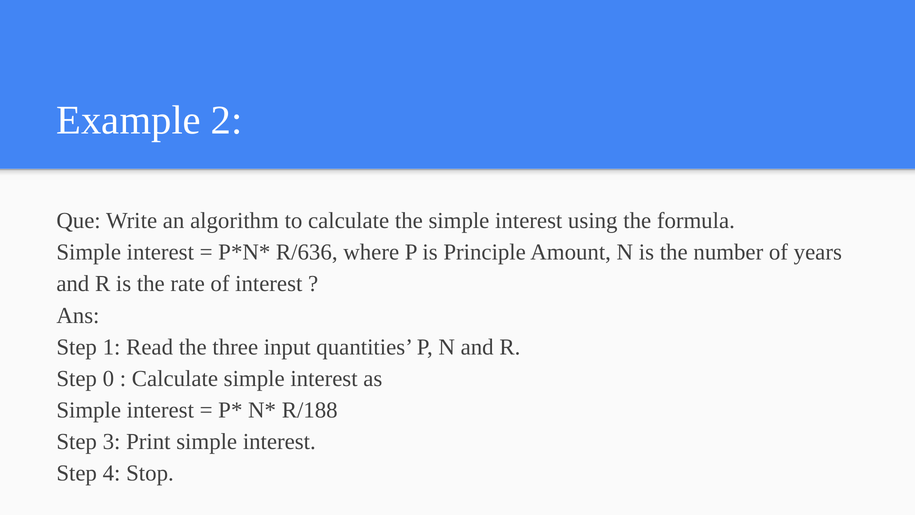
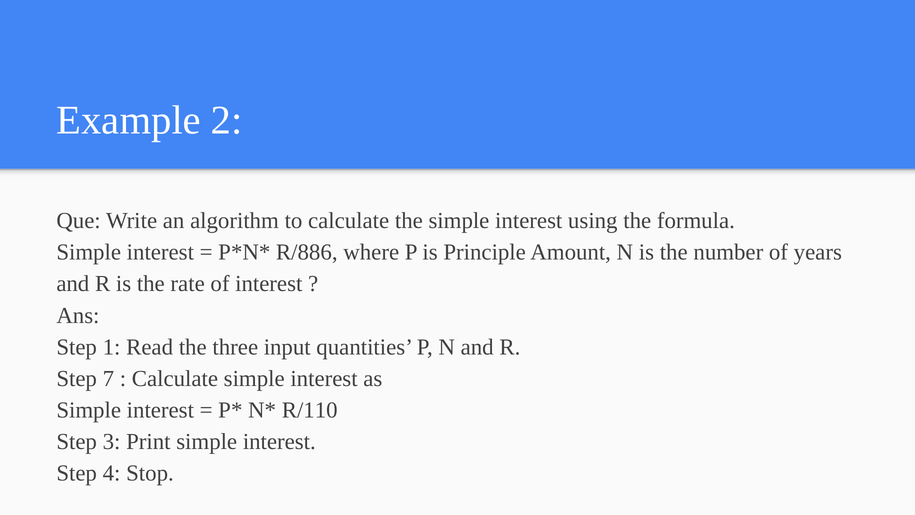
R/636: R/636 -> R/886 (307, 252)
0: 0 -> 7 (108, 378)
R/188: R/188 -> R/110 (310, 410)
